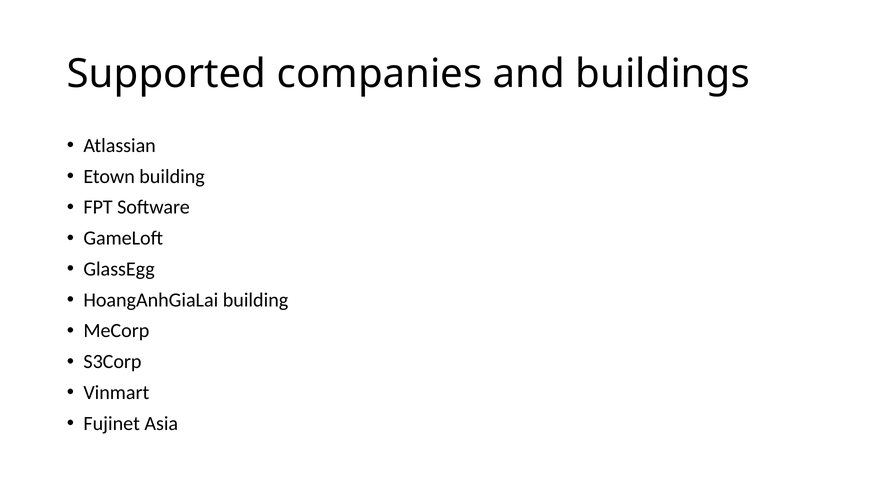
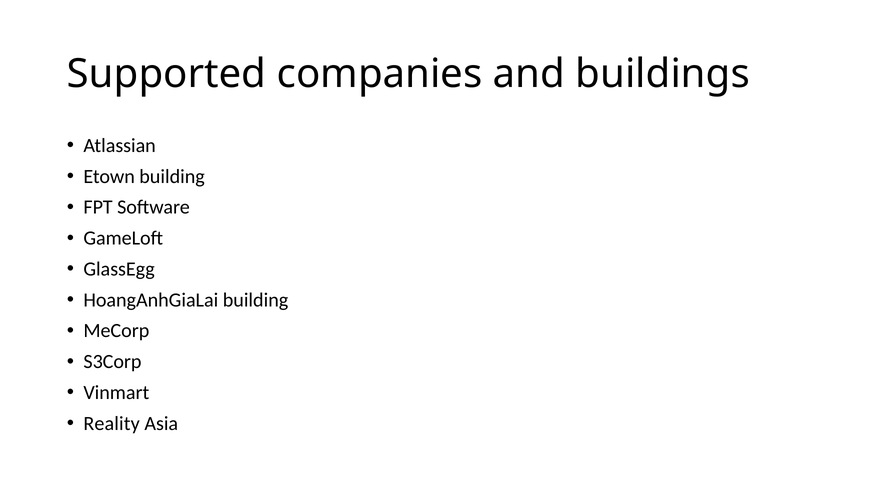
Fujinet: Fujinet -> Reality (112, 423)
